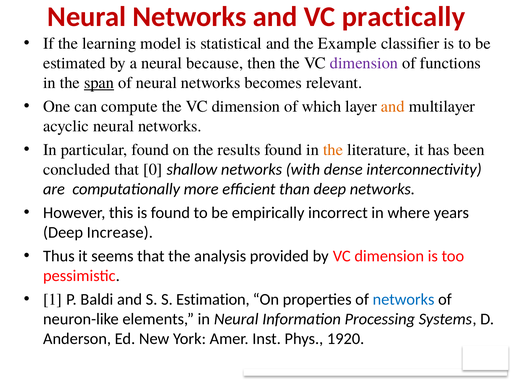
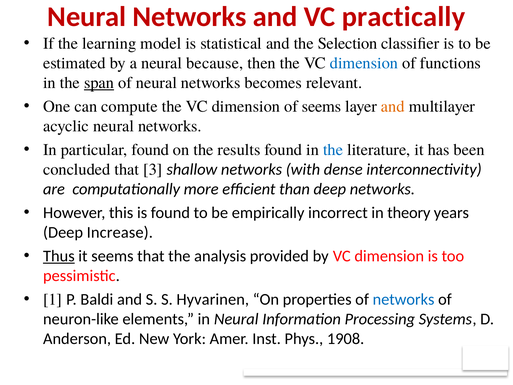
Example: Example -> Selection (348, 43)
dimension colour: purple -> blue (364, 63)
of which: which -> seems (322, 106)
the colour: orange -> blue (333, 150)
0: 0 -> 3 (153, 169)
where: where -> theory (409, 213)
Thus underline: none -> present (59, 256)
Estimation: Estimation -> Hyvarinen (213, 299)
1920: 1920 -> 1908 (346, 339)
